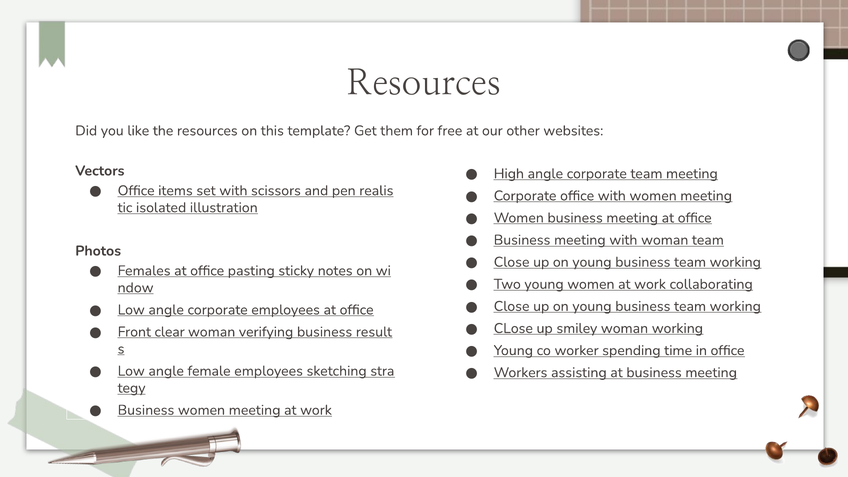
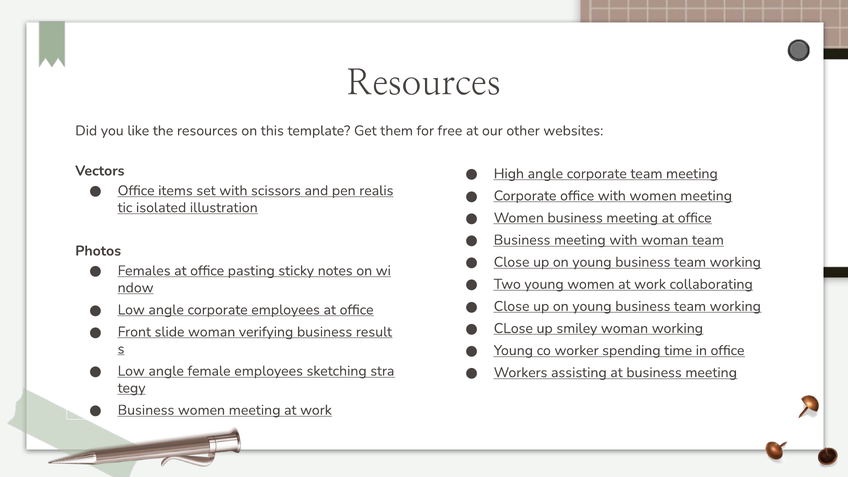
clear: clear -> slide (170, 332)
